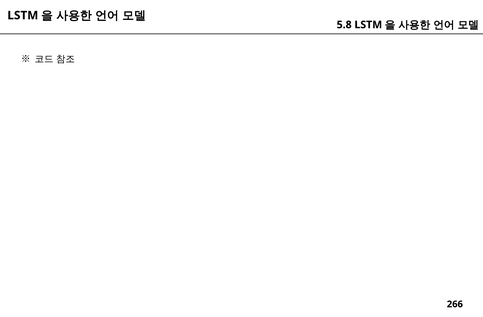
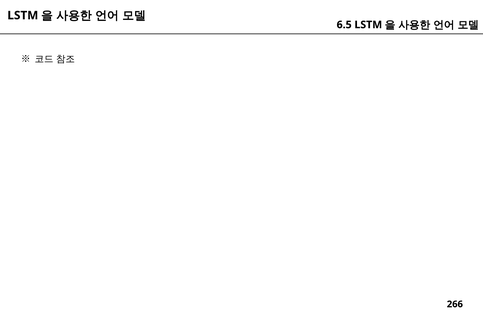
5.8: 5.8 -> 6.5 (344, 25)
